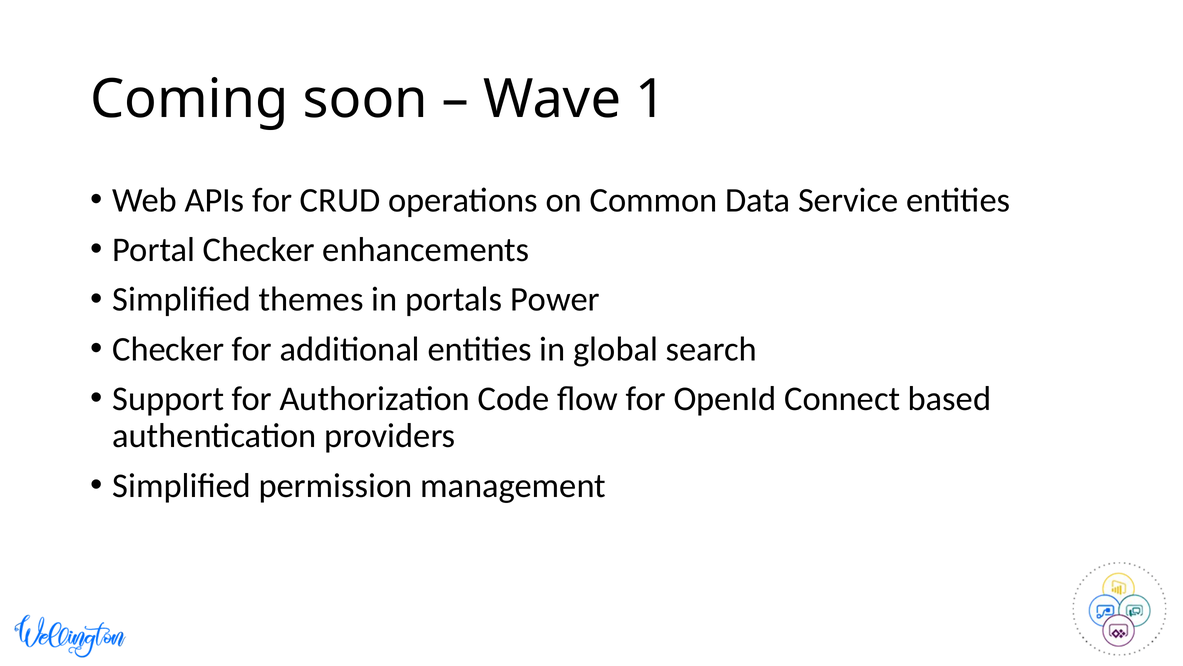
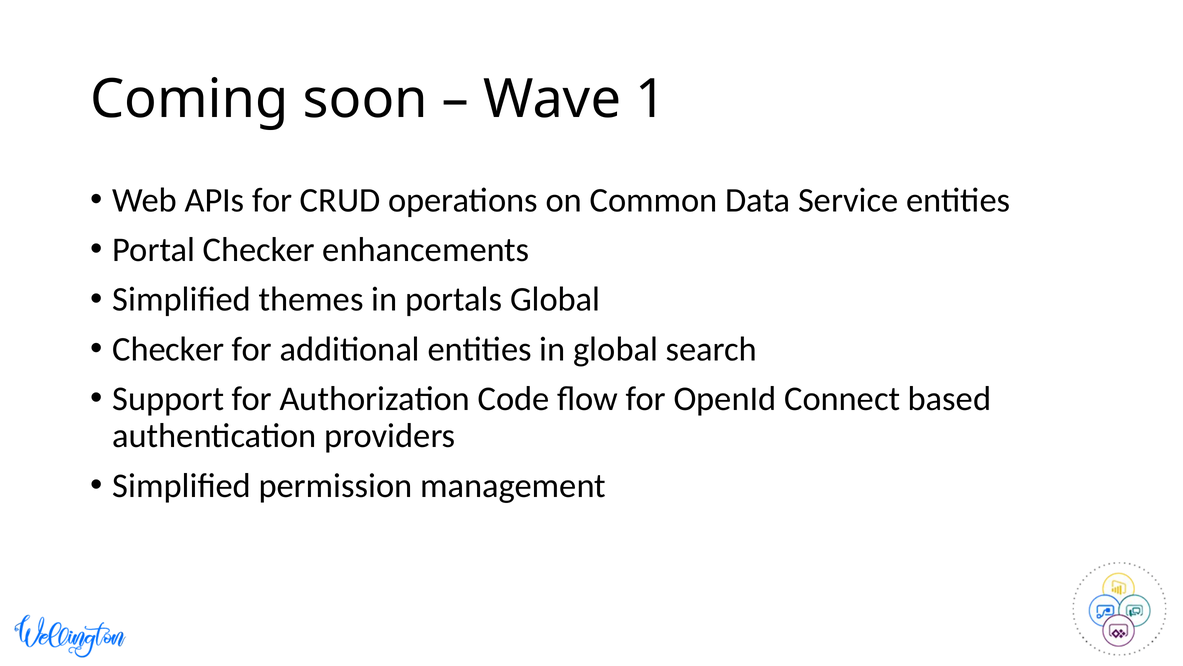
portals Power: Power -> Global (555, 299)
